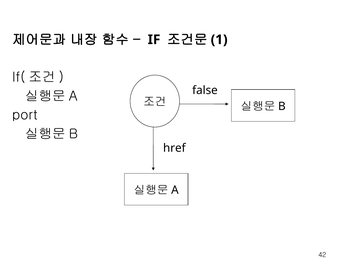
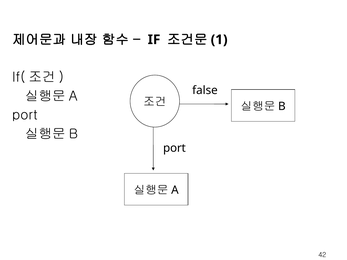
href: href -> port (174, 148)
